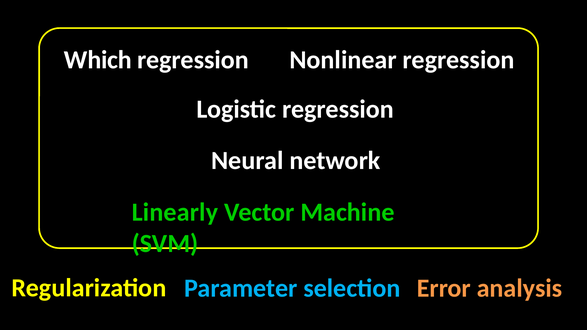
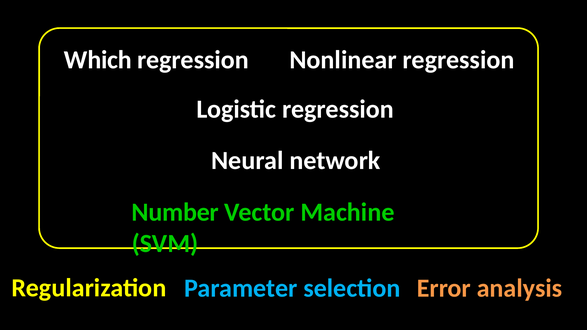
Linearly: Linearly -> Number (175, 212)
